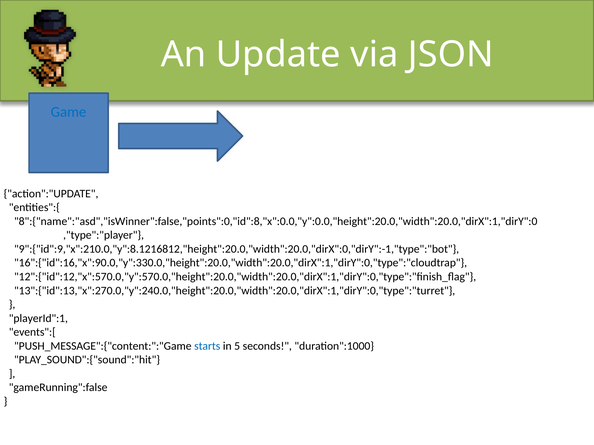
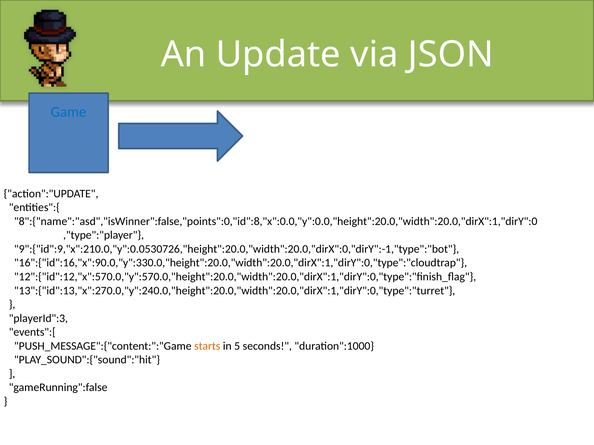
9":{"id":9,"x":210.0,"y":8.1216812,"height":20.0,"width":20.0,"dirX":0,"dirY":-1,"type":"bot: 9":{"id":9,"x":210.0,"y":8.1216812,"height":20.0,"width":20.0,"dirX":0,"dirY":-1,"type":"bot -> 9":{"id":9,"x":210.0,"y":0.0530726,"height":20.0,"width":20.0,"dirX":0,"dirY":-1,"type":"bot (237, 249)
playerId":1: playerId":1 -> playerId":3 (38, 319)
starts colour: blue -> orange (207, 346)
